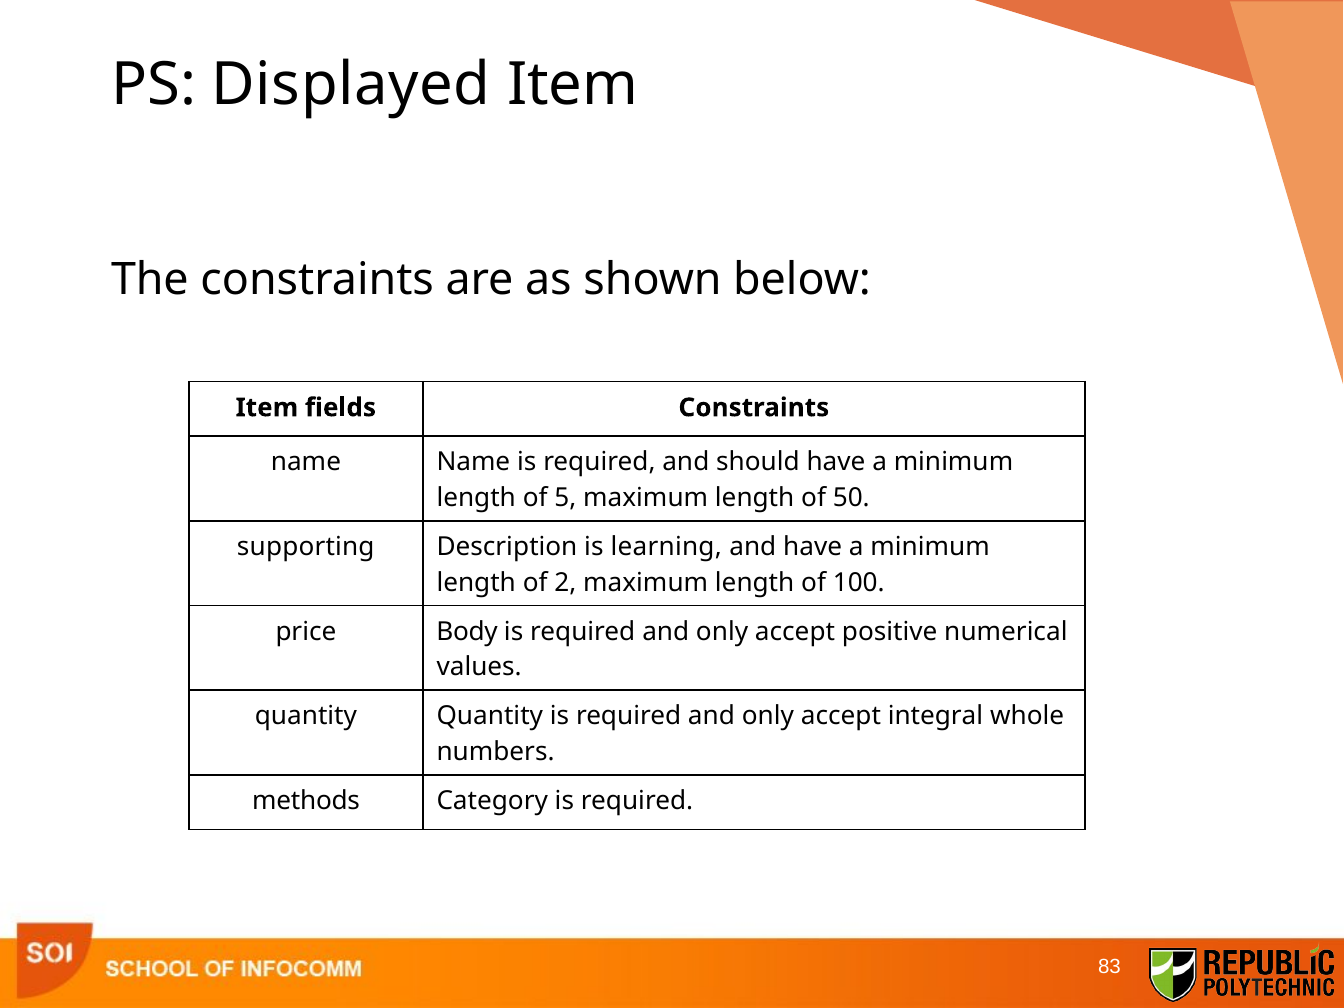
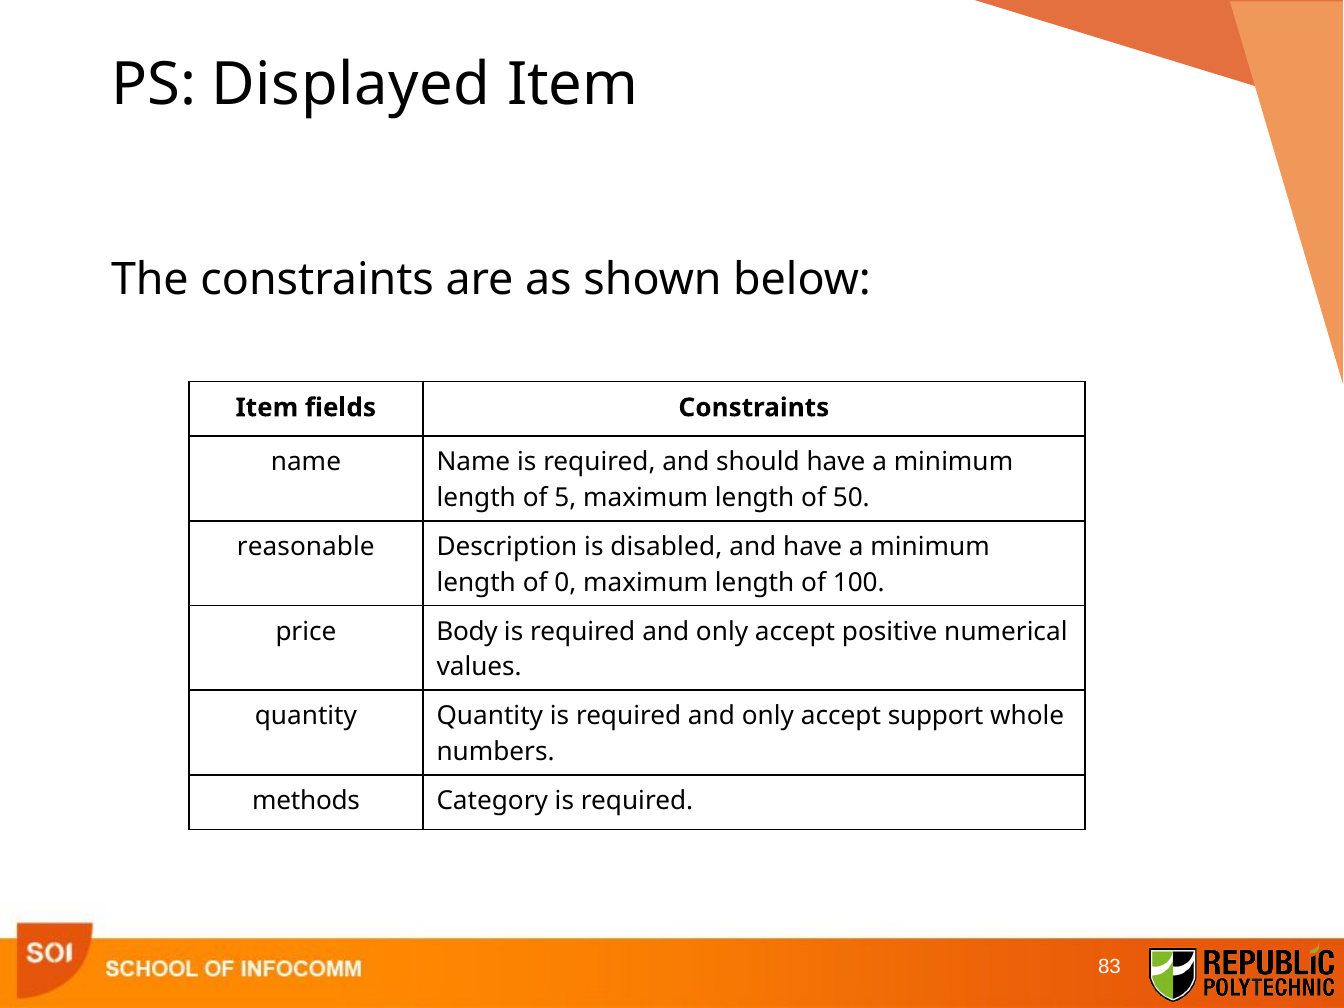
supporting: supporting -> reasonable (306, 547)
learning: learning -> disabled (666, 547)
2: 2 -> 0 (565, 582)
integral: integral -> support (936, 716)
